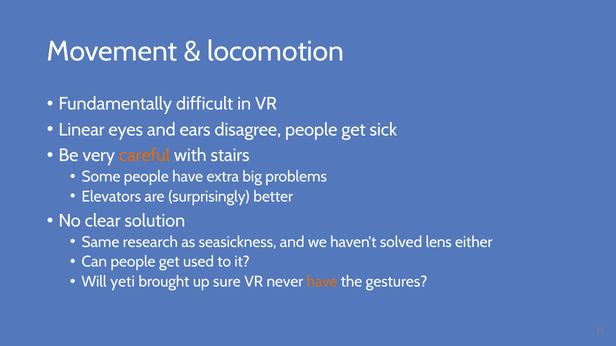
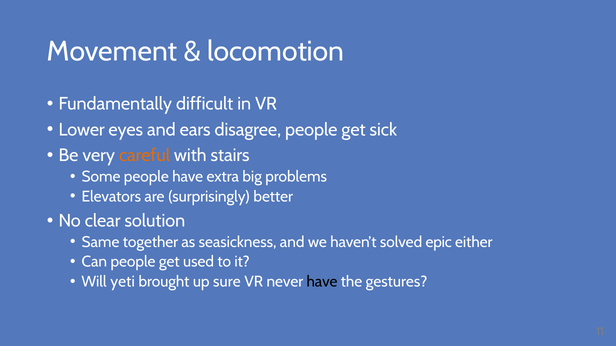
Linear: Linear -> Lower (82, 130)
research: research -> together (150, 242)
lens: lens -> epic (439, 242)
have colour: orange -> black (322, 282)
